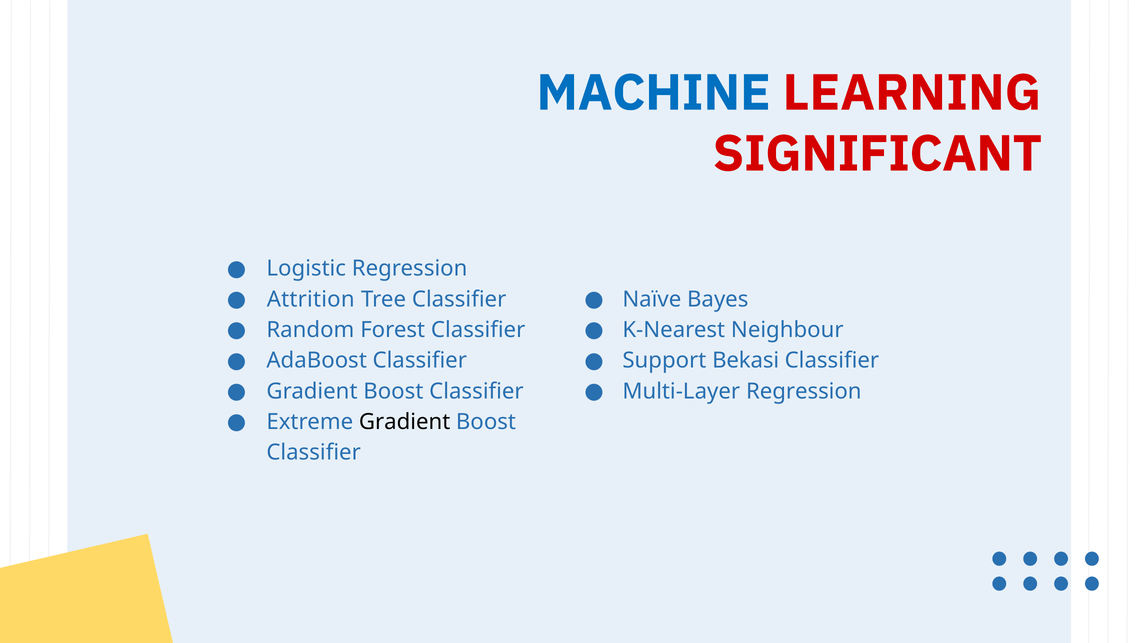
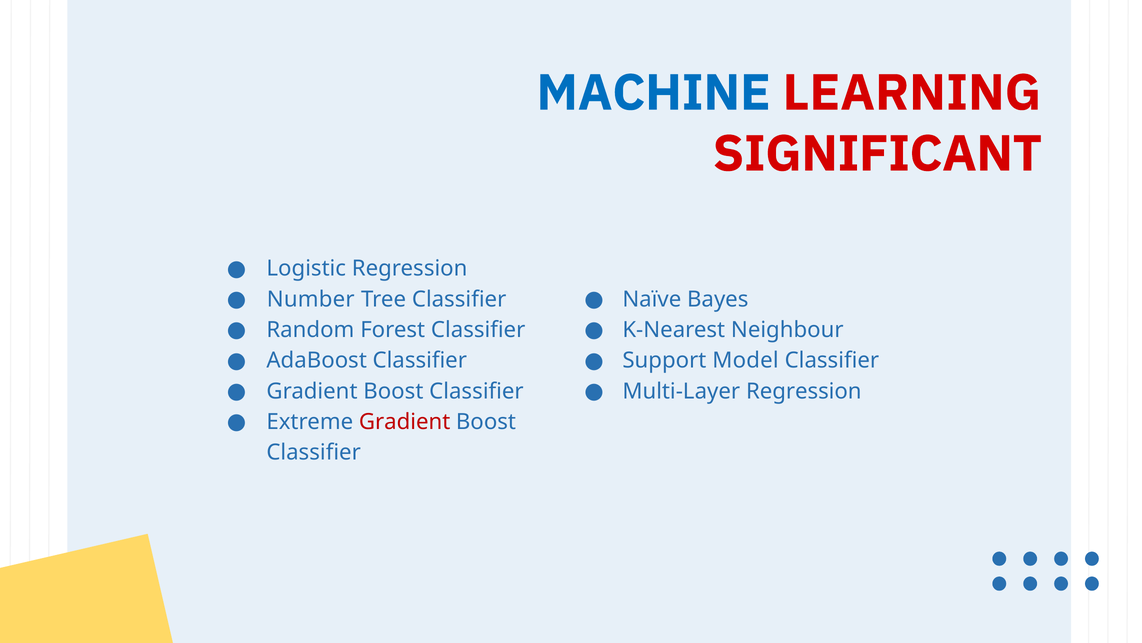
Attrition: Attrition -> Number (311, 299)
Bekasi: Bekasi -> Model (745, 360)
Gradient colour: black -> red (405, 421)
